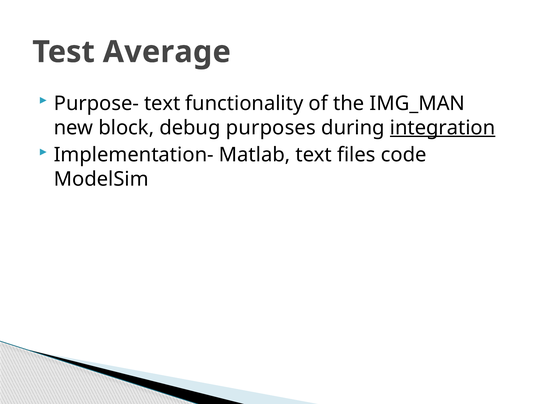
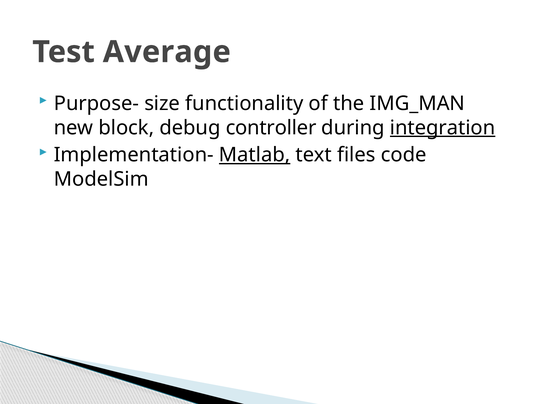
Purpose- text: text -> size (162, 104)
purposes: purposes -> controller (271, 128)
Matlab underline: none -> present (255, 155)
